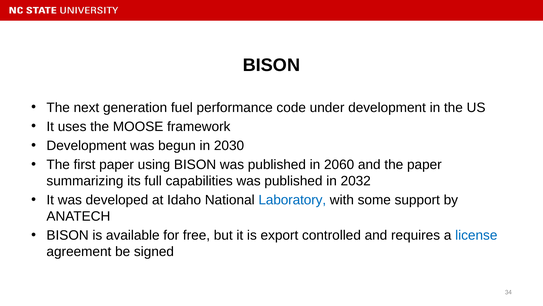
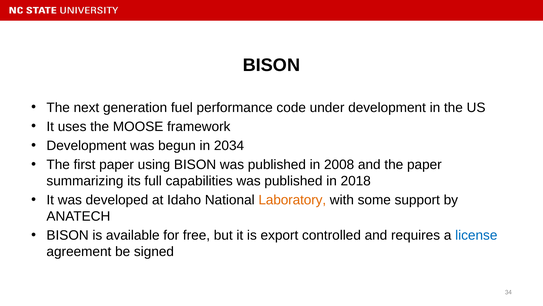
2030: 2030 -> 2034 (229, 145)
2060: 2060 -> 2008 (339, 164)
2032: 2032 -> 2018 (356, 181)
Laboratory colour: blue -> orange (292, 200)
